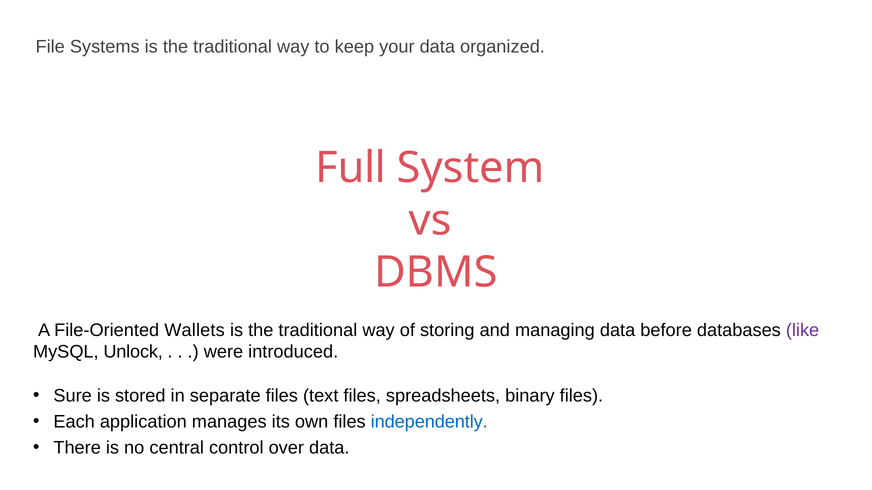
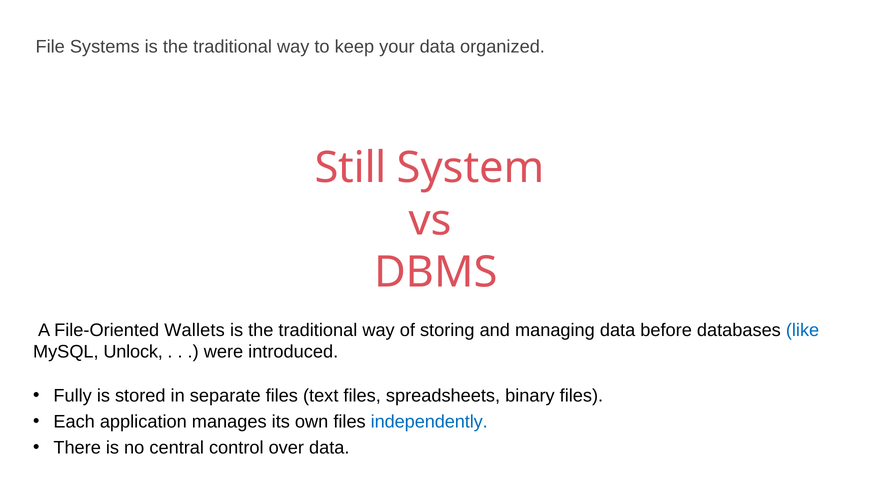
Full: Full -> Still (351, 168)
like colour: purple -> blue (803, 331)
Sure: Sure -> Fully (73, 396)
